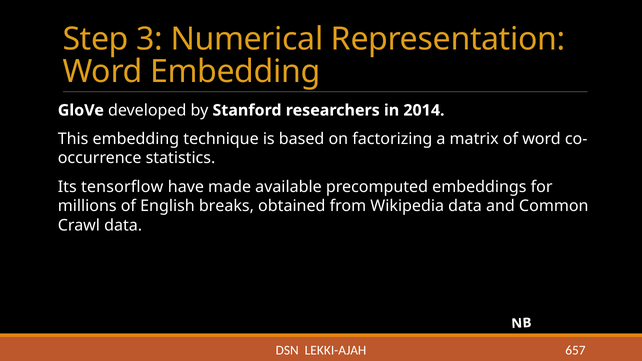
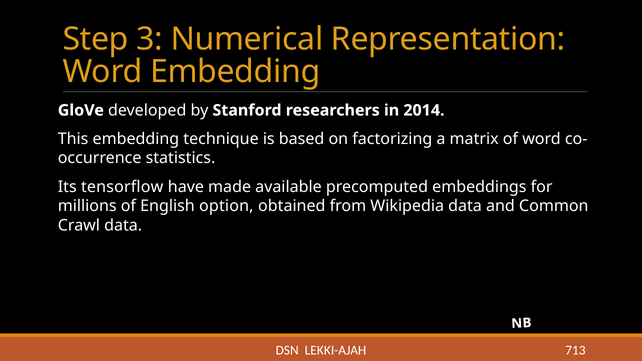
breaks: breaks -> option (226, 206)
657: 657 -> 713 (575, 351)
